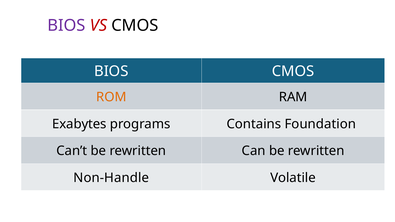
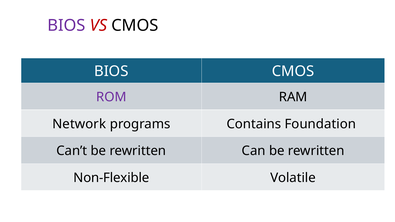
ROM colour: orange -> purple (111, 97)
Exabytes: Exabytes -> Network (79, 124)
Non-Handle: Non-Handle -> Non-Flexible (111, 178)
